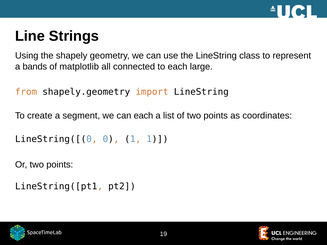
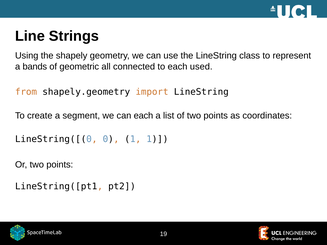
matplotlib: matplotlib -> geometric (79, 67)
large: large -> used (201, 67)
